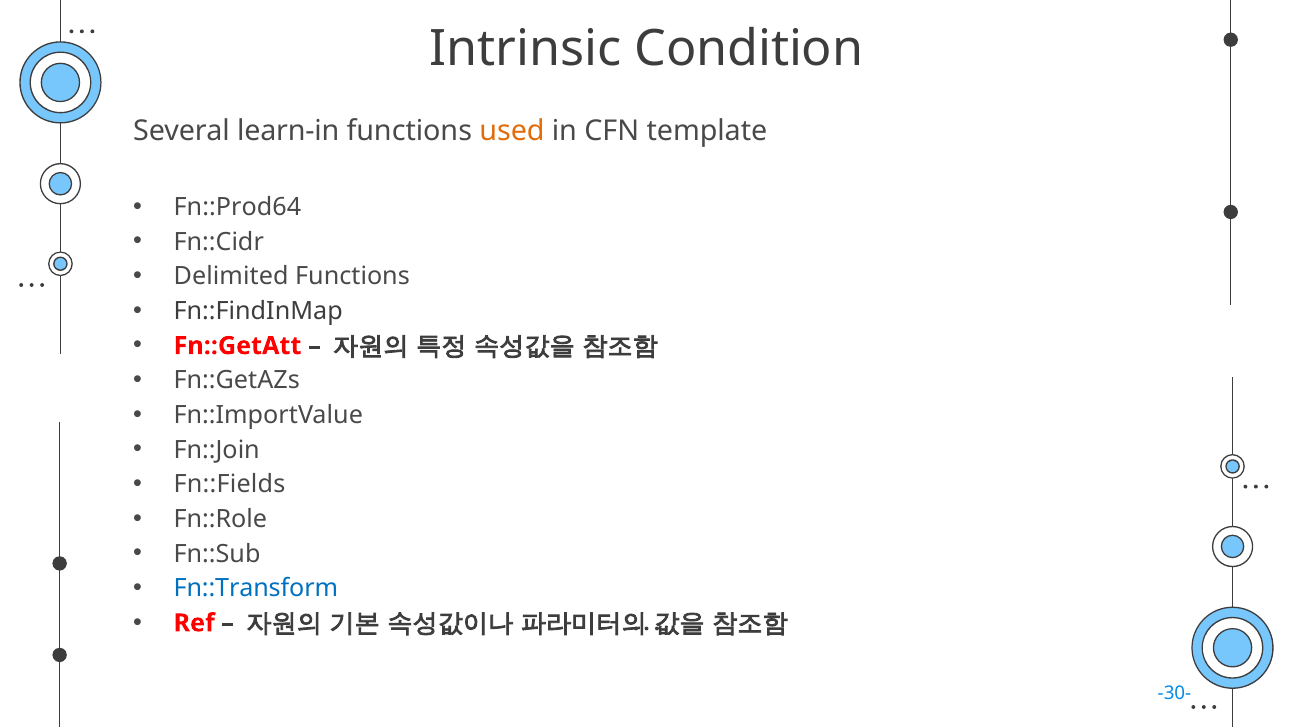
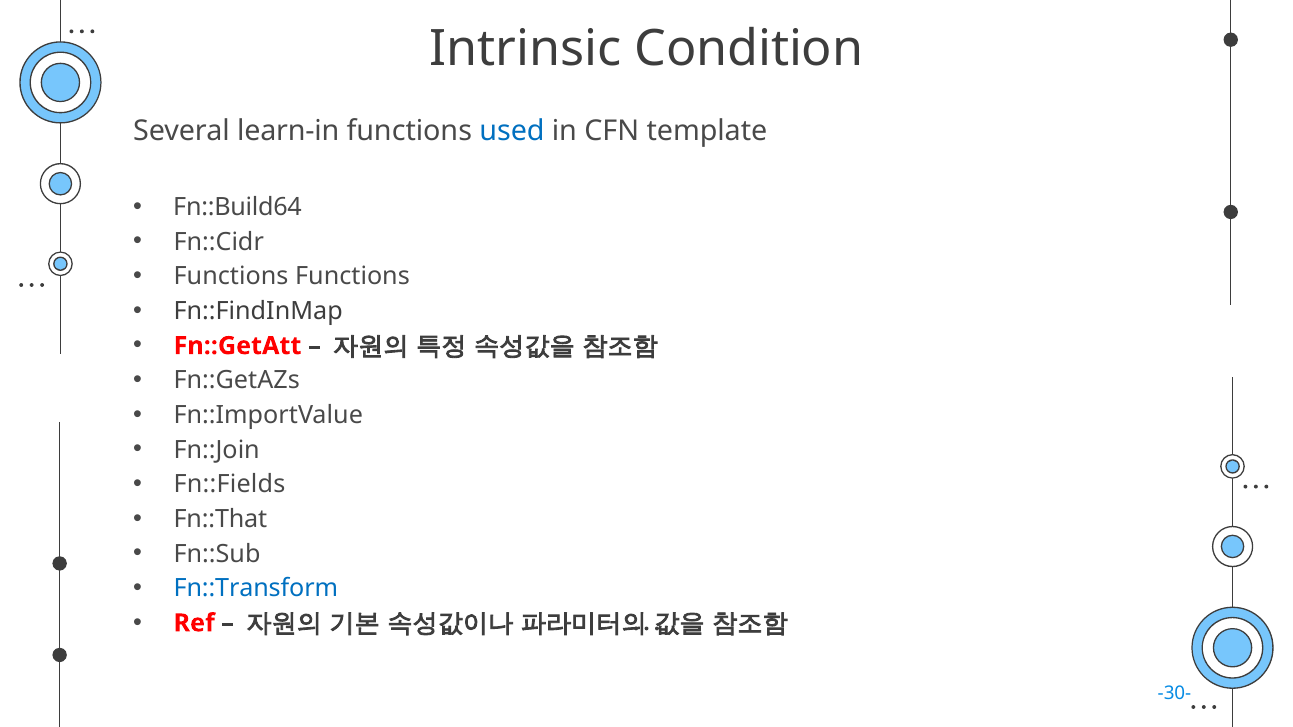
used colour: orange -> blue (512, 131)
Fn::Prod64: Fn::Prod64 -> Fn::Build64 (238, 207)
Delimited: Delimited -> Functions (231, 277)
Fn::Role: Fn::Role -> Fn::That (220, 519)
